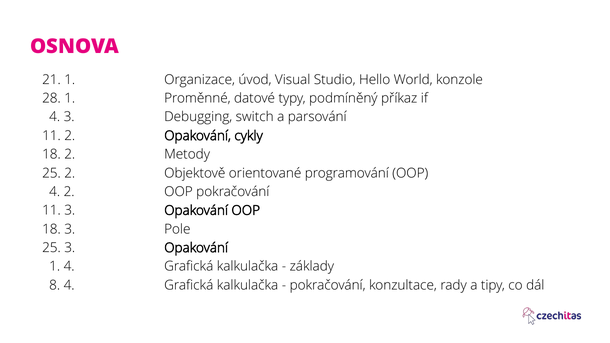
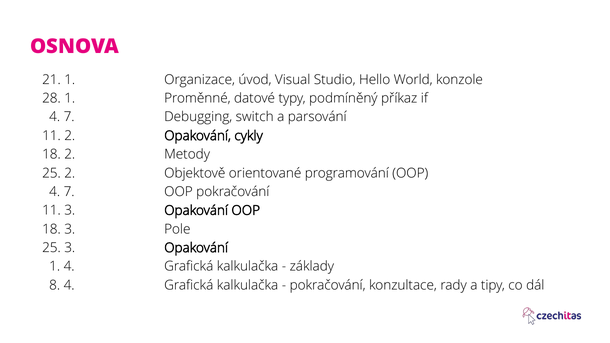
3: 3 -> 7 (69, 117)
2: 2 -> 7 (69, 192)
